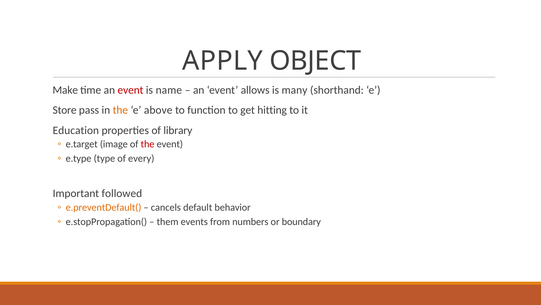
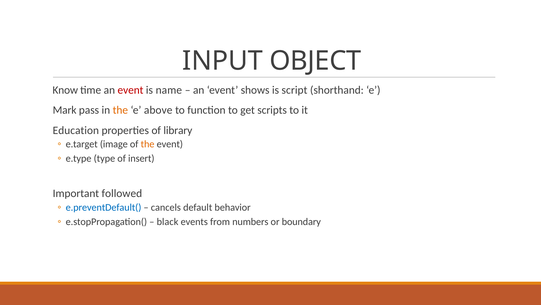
APPLY: APPLY -> INPUT (223, 61)
Make: Make -> Know (65, 90)
allows: allows -> shows (255, 90)
many: many -> script (294, 90)
Store: Store -> Mark (65, 110)
hitting: hitting -> scripts (272, 110)
the colour: red -> orange (148, 144)
every: every -> insert (141, 158)
e.preventDefault( colour: orange -> blue (104, 207)
them: them -> black (168, 221)
